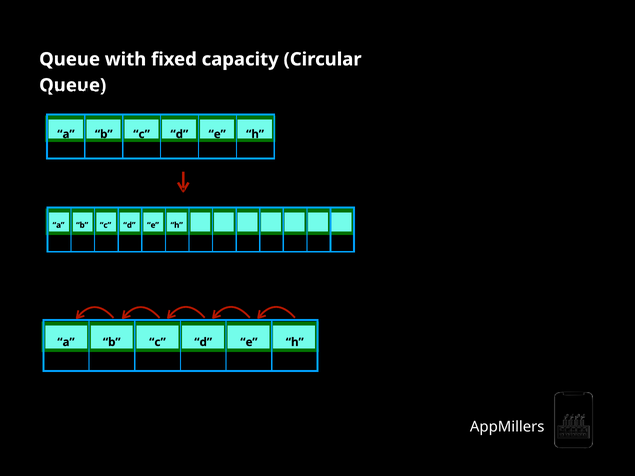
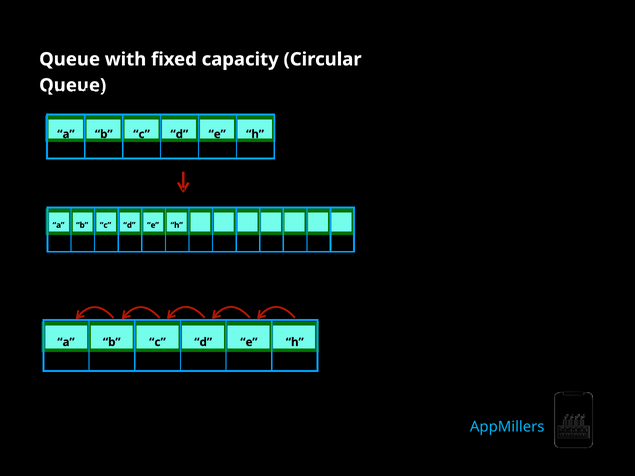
AppMillers colour: white -> light blue (507, 428)
